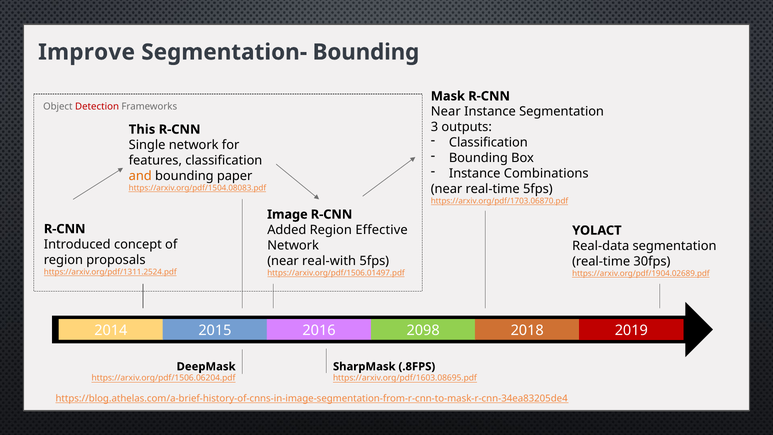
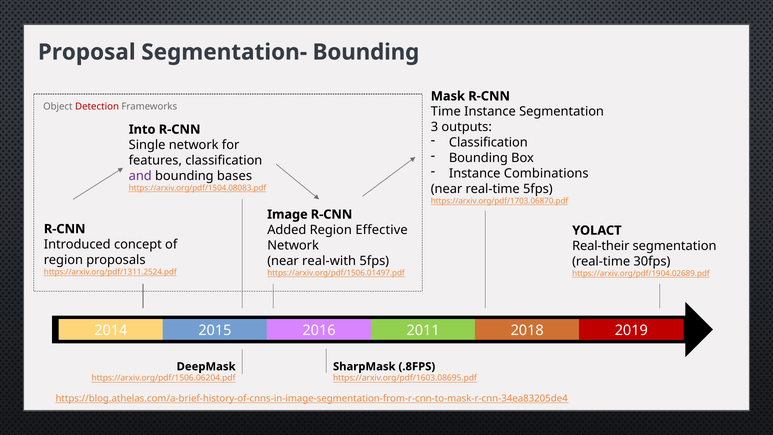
Improve: Improve -> Proposal (87, 52)
Near: Near -> Time (446, 112)
This: This -> Into (142, 129)
and colour: orange -> purple (140, 176)
paper: paper -> bases (235, 176)
Real-data: Real-data -> Real-their (601, 246)
2098: 2098 -> 2011 (423, 330)
